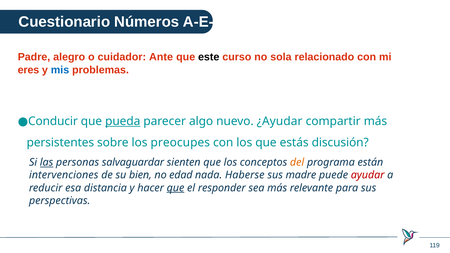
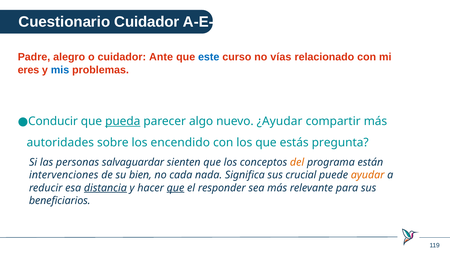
Cuestionario Números: Números -> Cuidador (147, 22)
este colour: black -> blue (209, 57)
sola: sola -> vías (281, 57)
persistentes: persistentes -> autoridades (60, 143)
preocupes: preocupes -> encendido (180, 143)
discusión: discusión -> pregunta (340, 143)
las underline: present -> none (47, 162)
edad: edad -> cada (181, 175)
Haberse: Haberse -> Significa (245, 175)
madre: madre -> crucial (301, 175)
ayudar colour: red -> orange (368, 175)
distancia underline: none -> present (105, 188)
perspectivas: perspectivas -> beneficiarios (60, 201)
